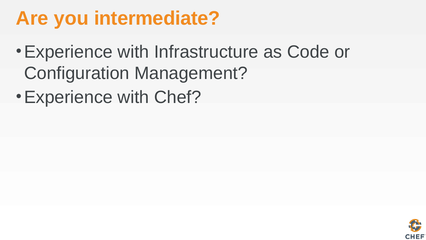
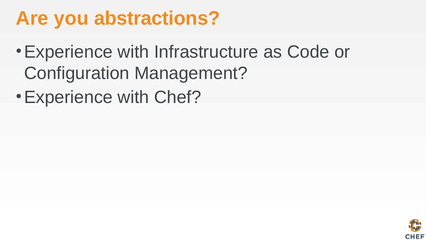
intermediate: intermediate -> abstractions (157, 18)
